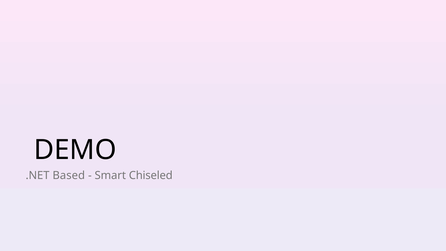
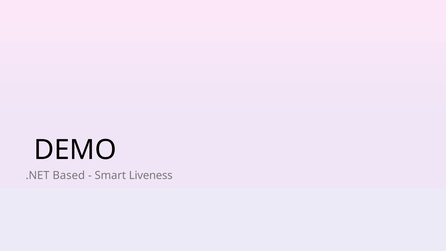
Chiseled: Chiseled -> Liveness (151, 176)
